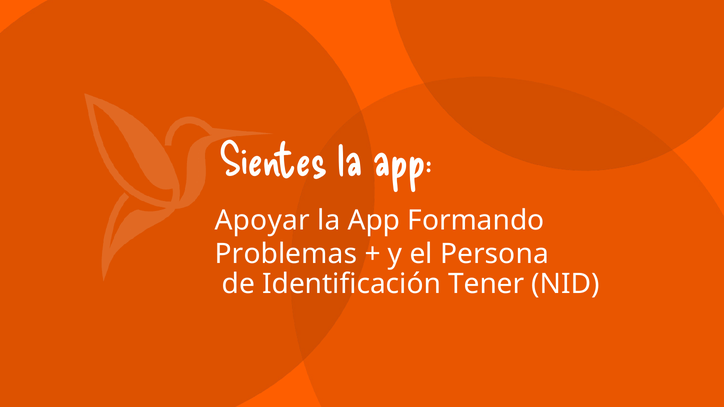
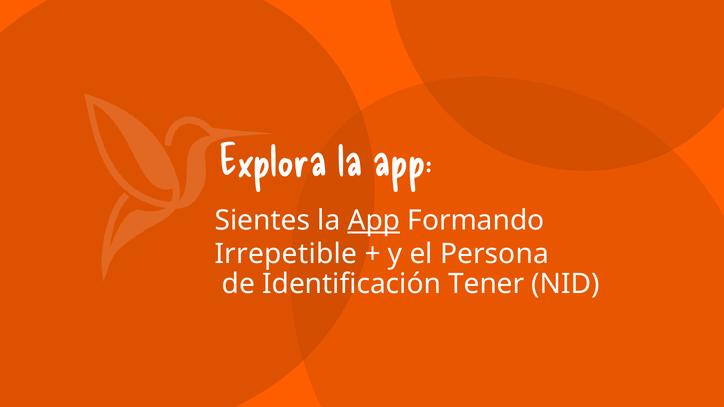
Sientes: Sientes -> Explora (273, 161)
Apoyar: Apoyar -> Sientes (262, 221)
App underline: none -> present (374, 221)
Problemas: Problemas -> Irrepetible (286, 254)
